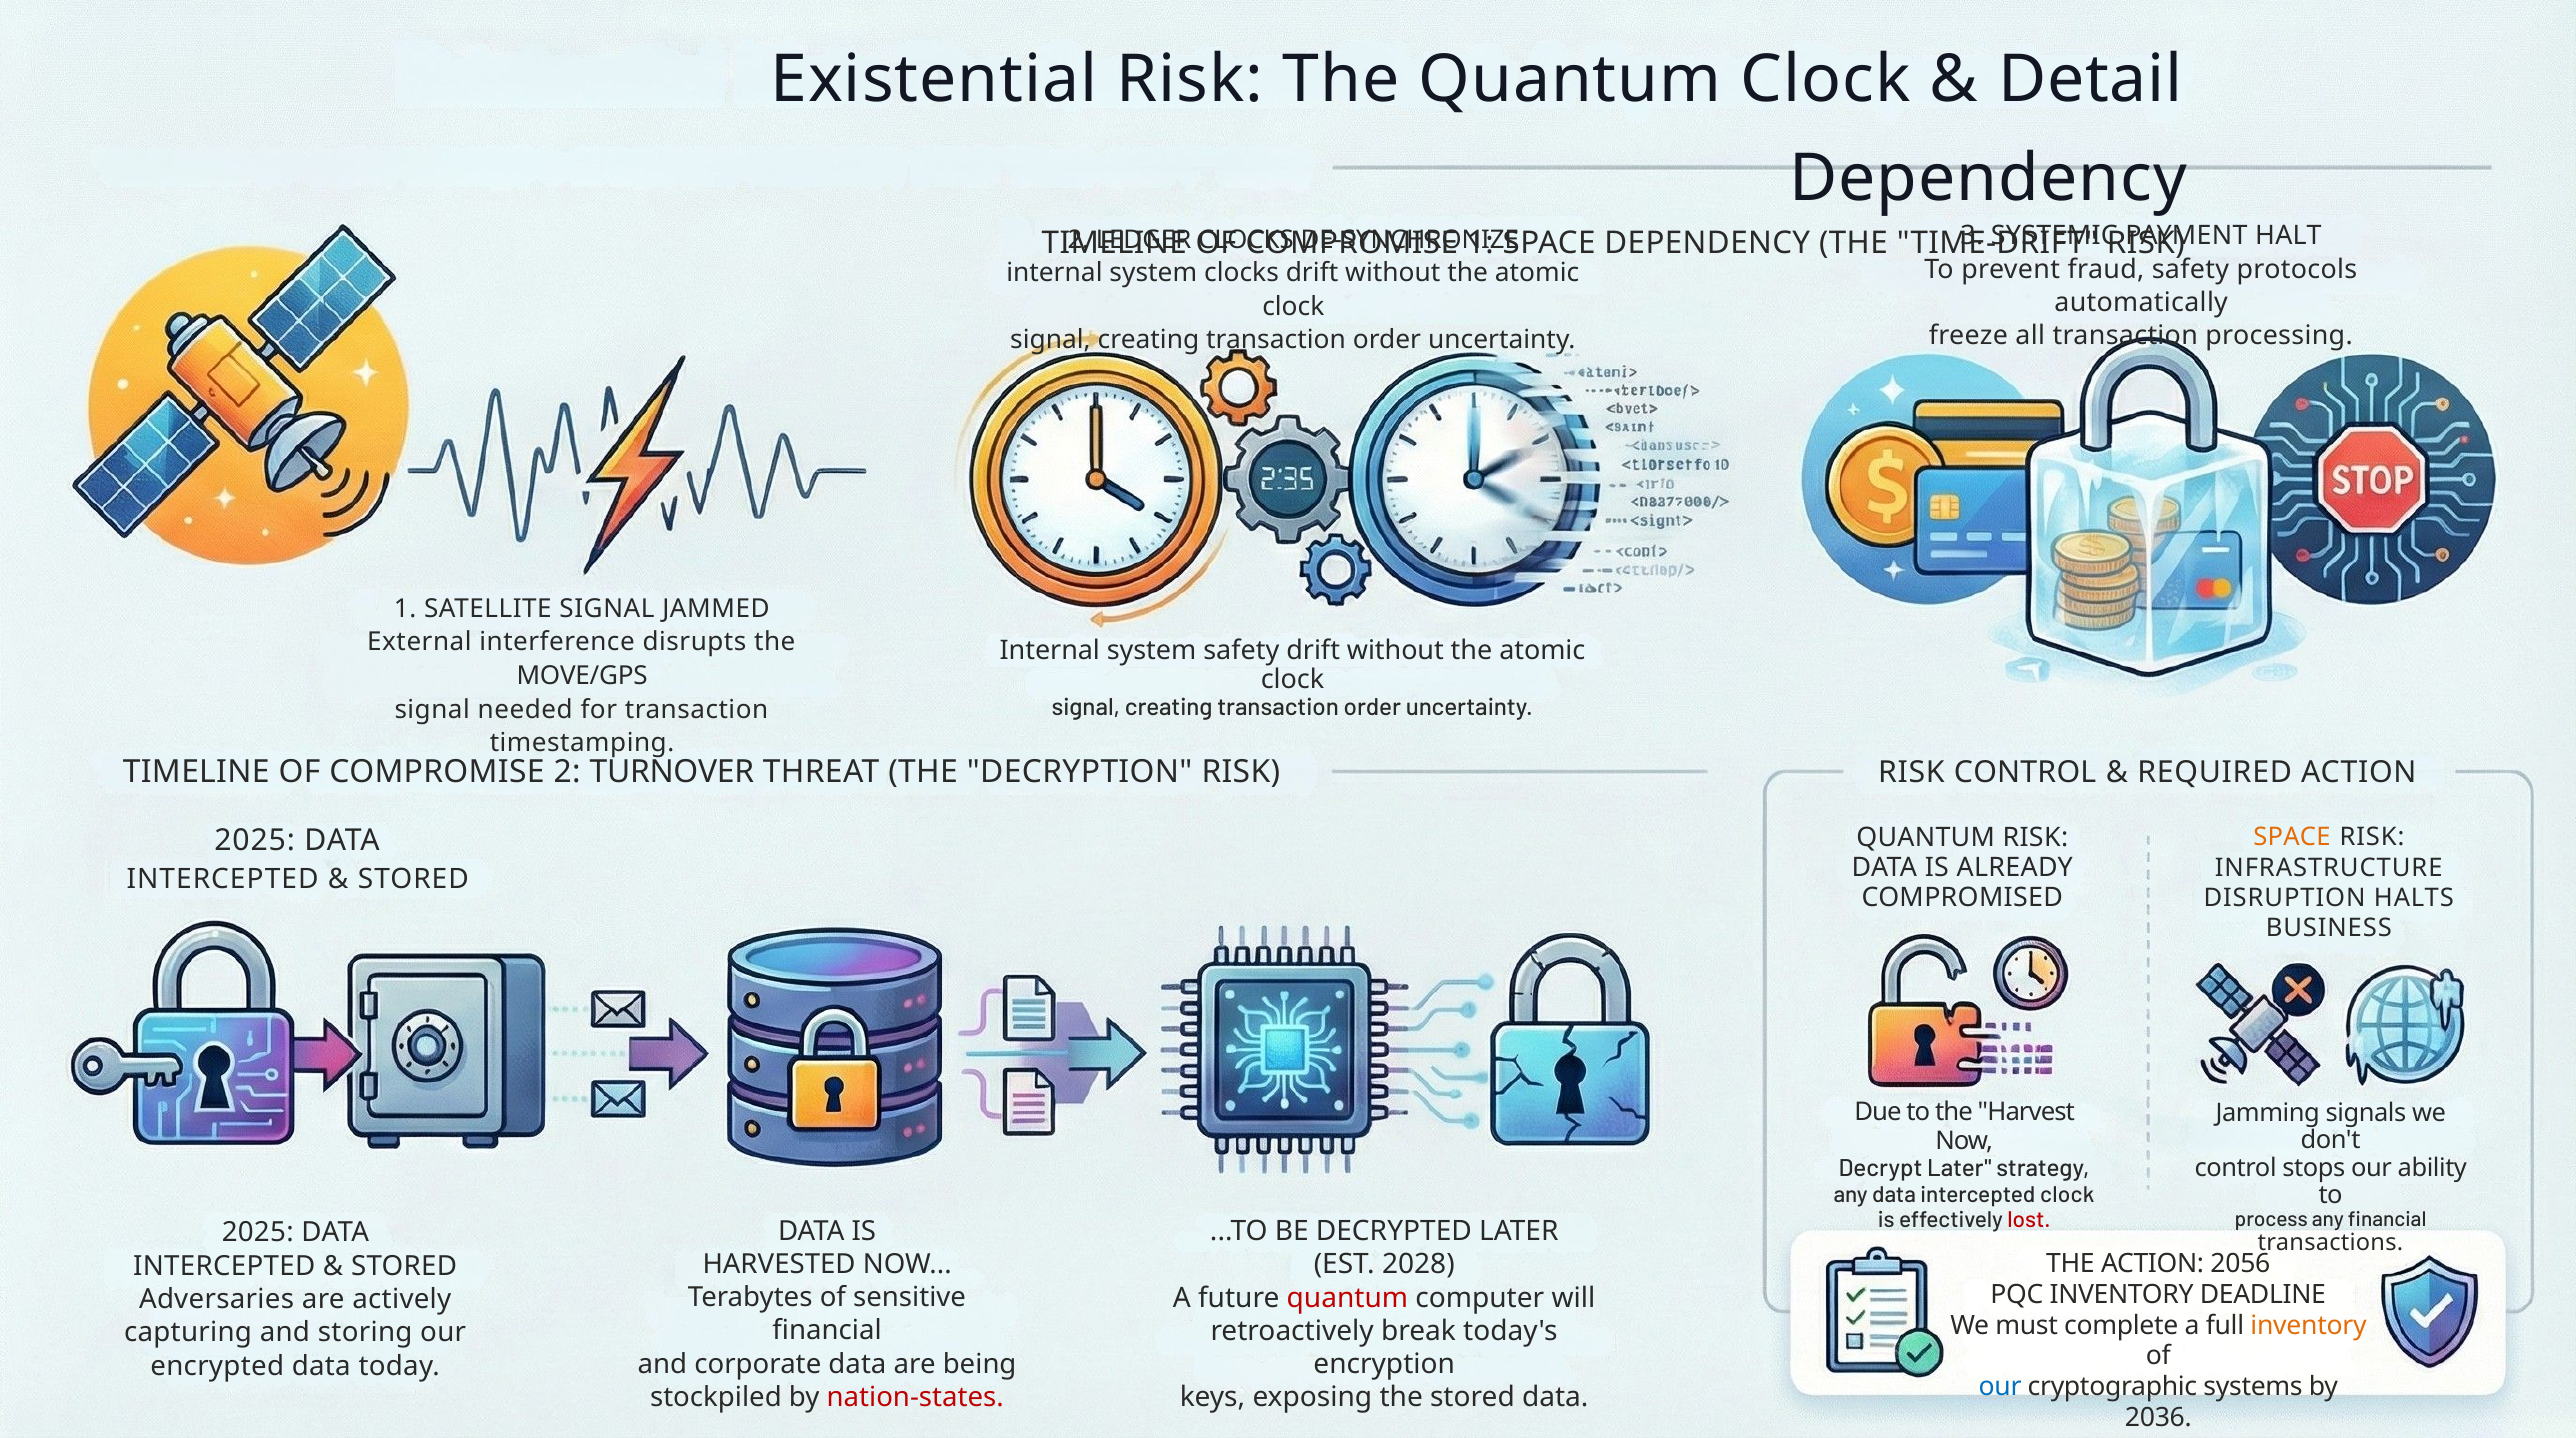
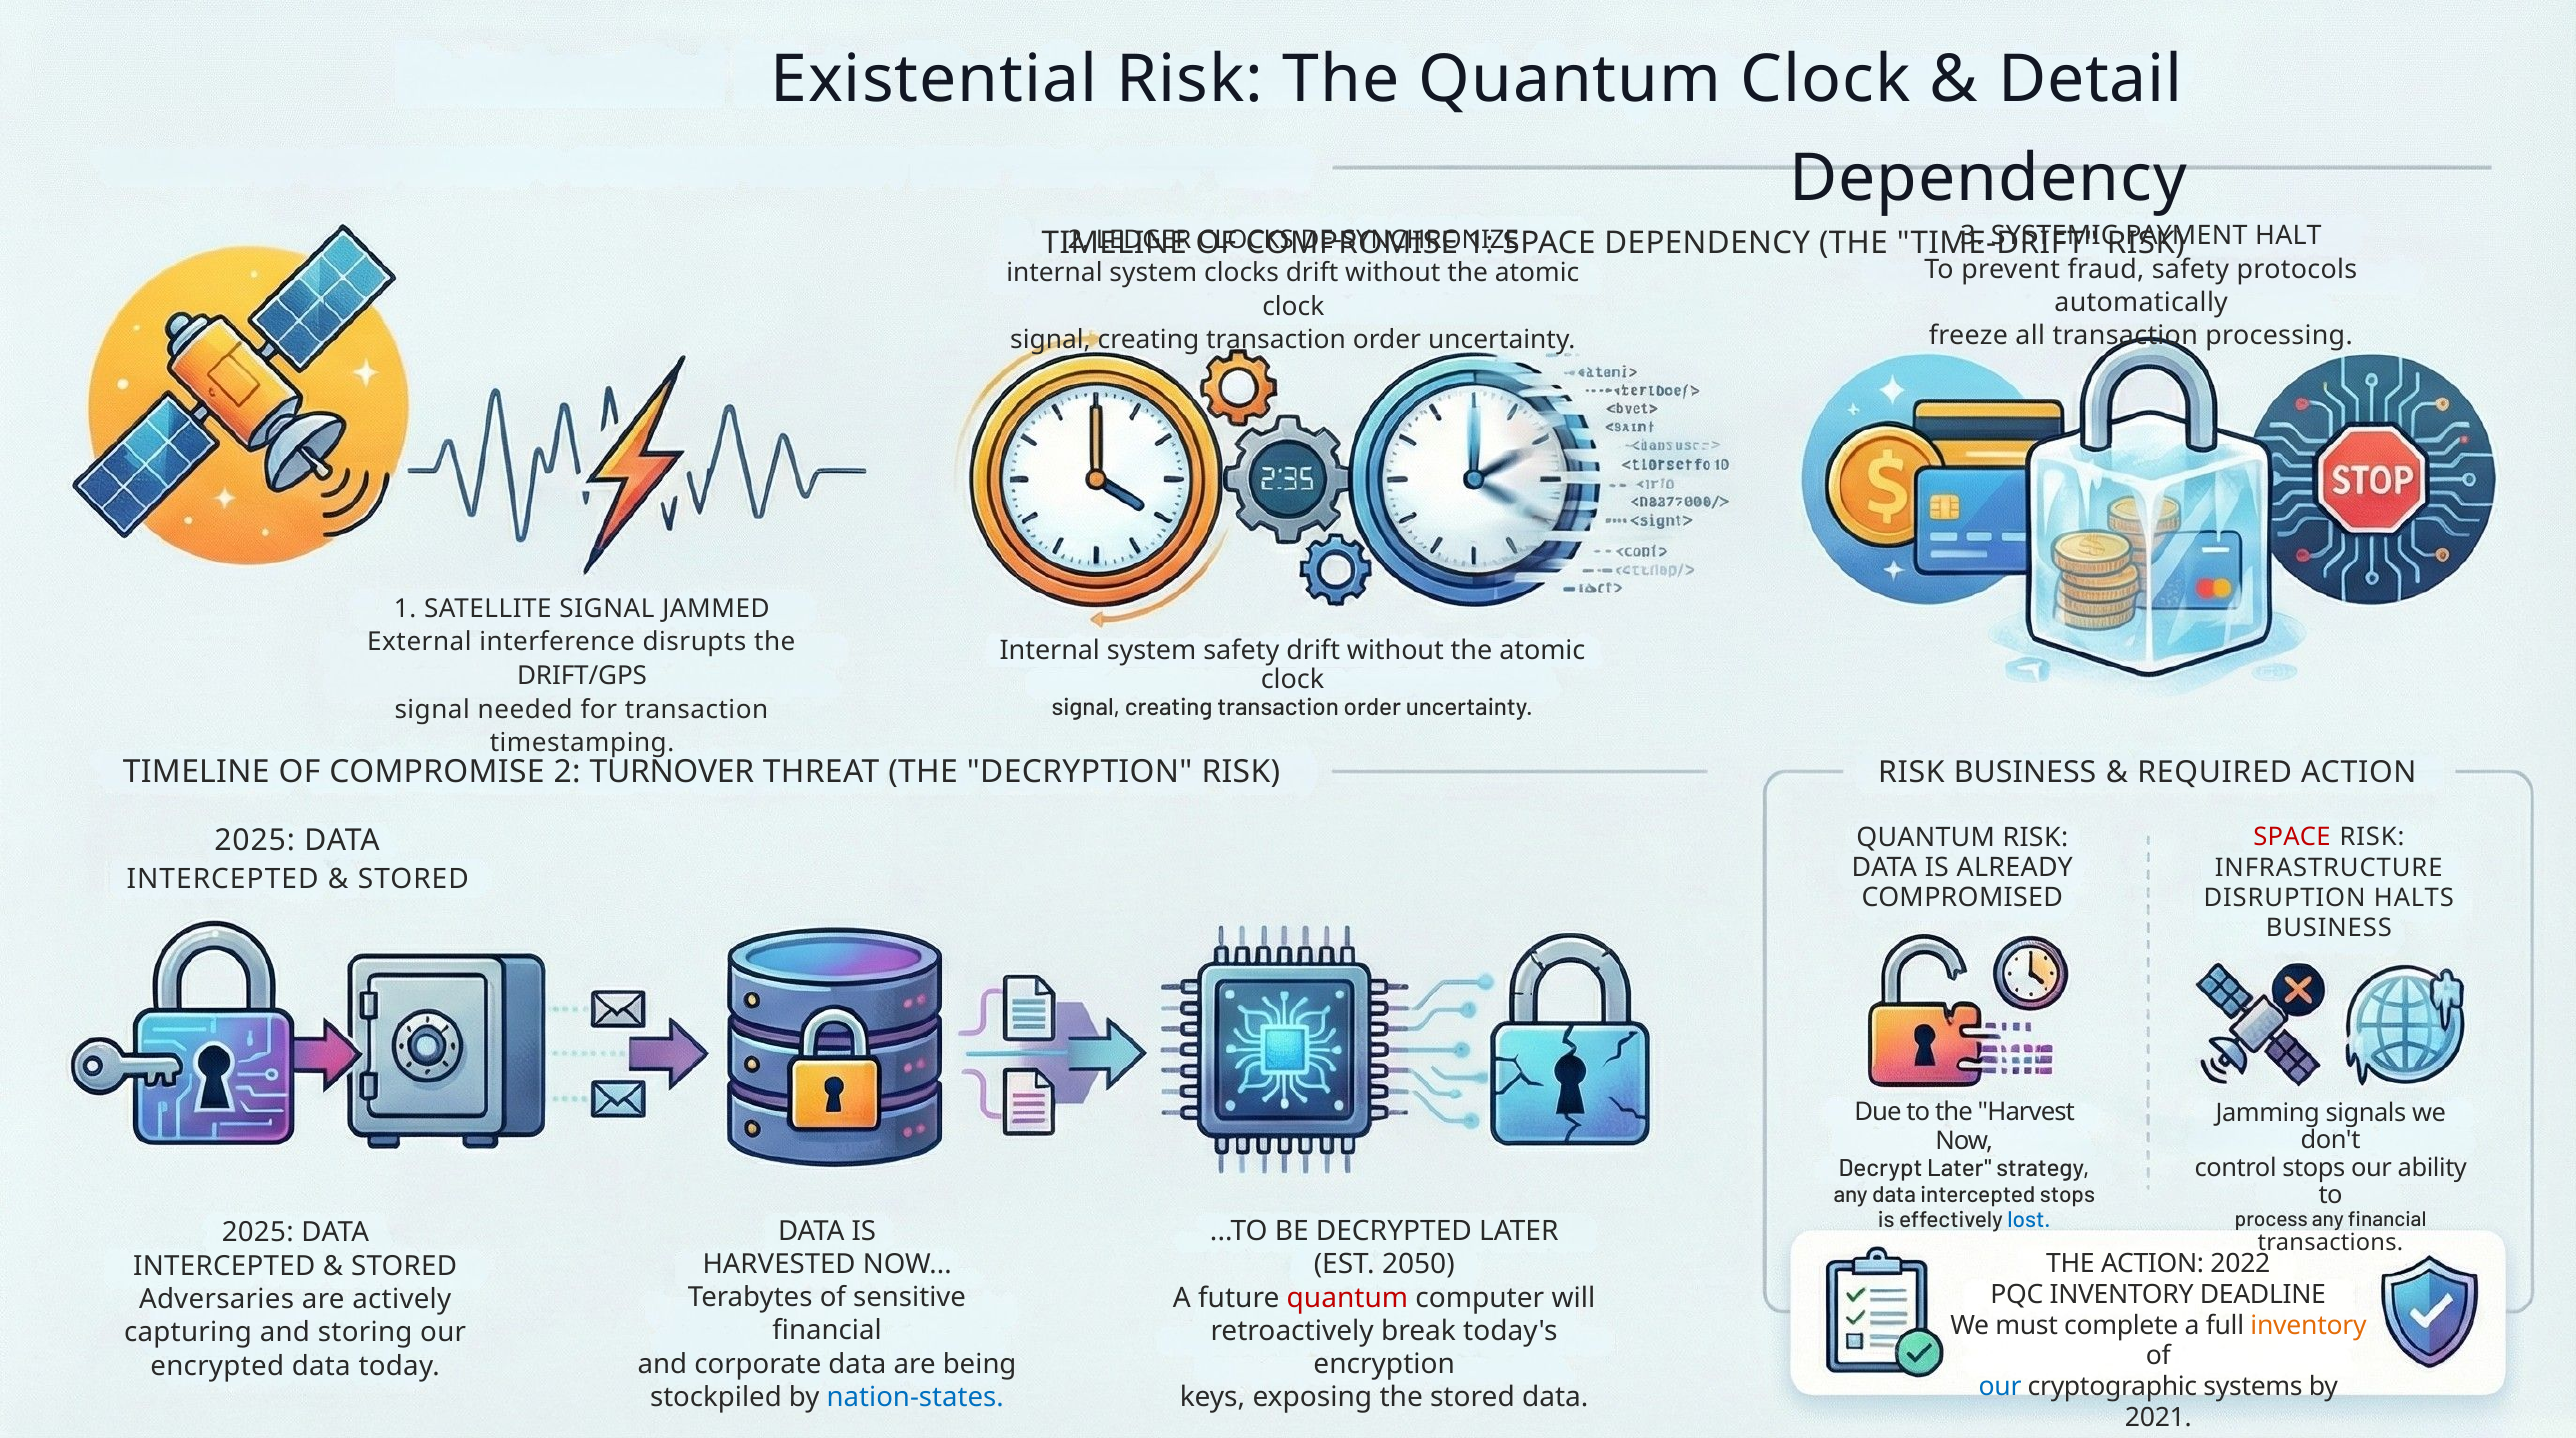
MOVE/GPS: MOVE/GPS -> DRIFT/GPS (582, 676)
RISK CONTROL: CONTROL -> BUSINESS (2025, 772)
SPACE colour: orange -> red (2292, 837)
intercepted clock: clock -> stops (2067, 1194)
lost colour: red -> blue (2029, 1220)
2056: 2056 -> 2022 (2240, 1264)
2028: 2028 -> 2050 (1418, 1264)
nation-states colour: red -> blue (915, 1397)
2036: 2036 -> 2021 (2158, 1417)
